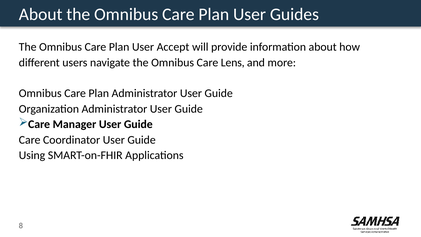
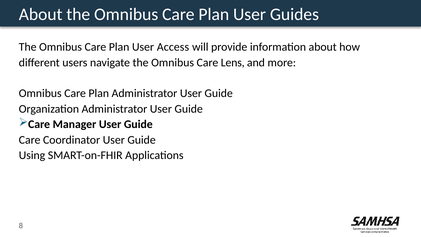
Accept: Accept -> Access (173, 47)
